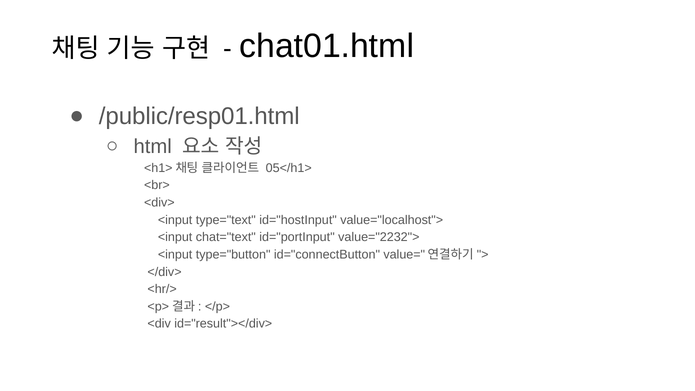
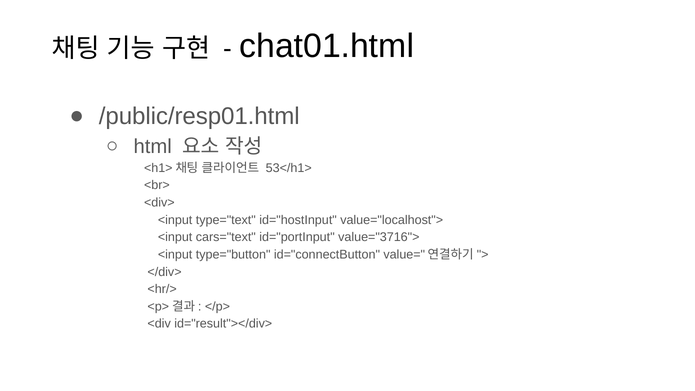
05</h1>: 05</h1> -> 53</h1> (289, 168)
chat="text: chat="text -> cars="text (226, 237)
value="2232">: value="2232"> -> value="3716"> (379, 237)
